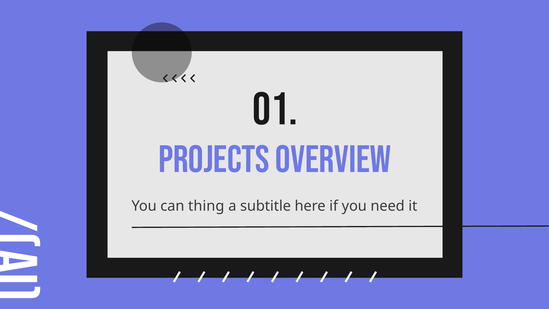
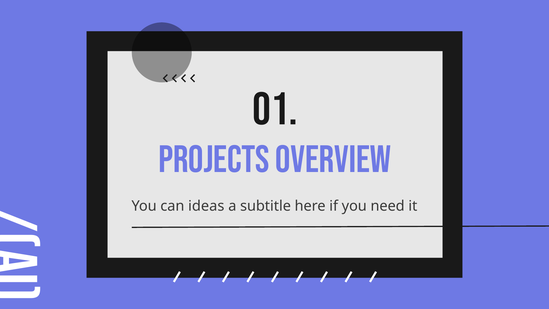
thing: thing -> ideas (206, 206)
